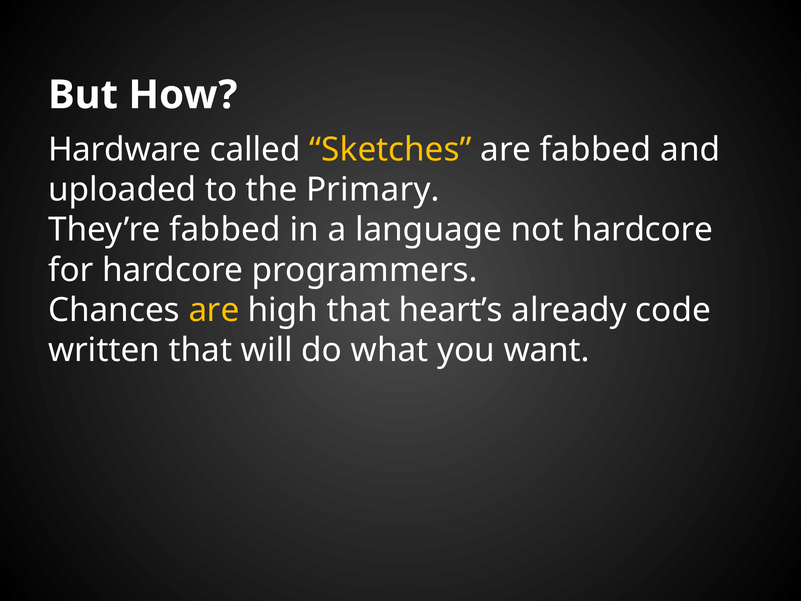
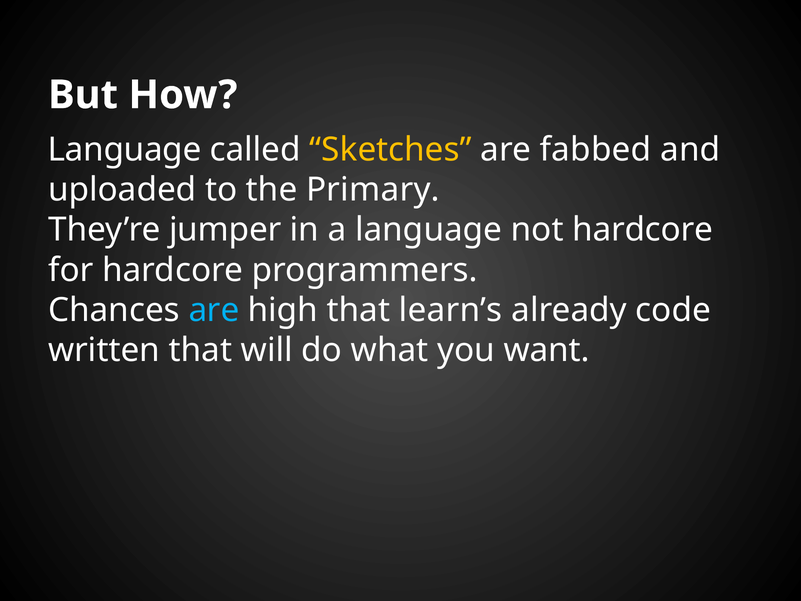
Hardware: Hardware -> Language (125, 150)
They’re fabbed: fabbed -> jumper (225, 230)
are colour: yellow -> light blue (214, 310)
heart’s: heart’s -> learn’s (451, 310)
